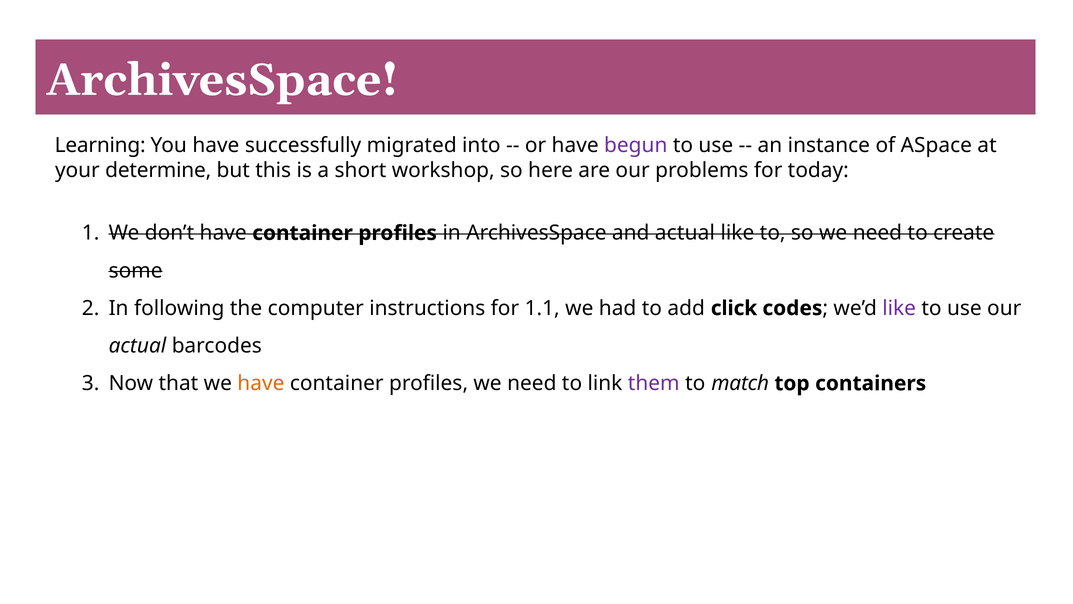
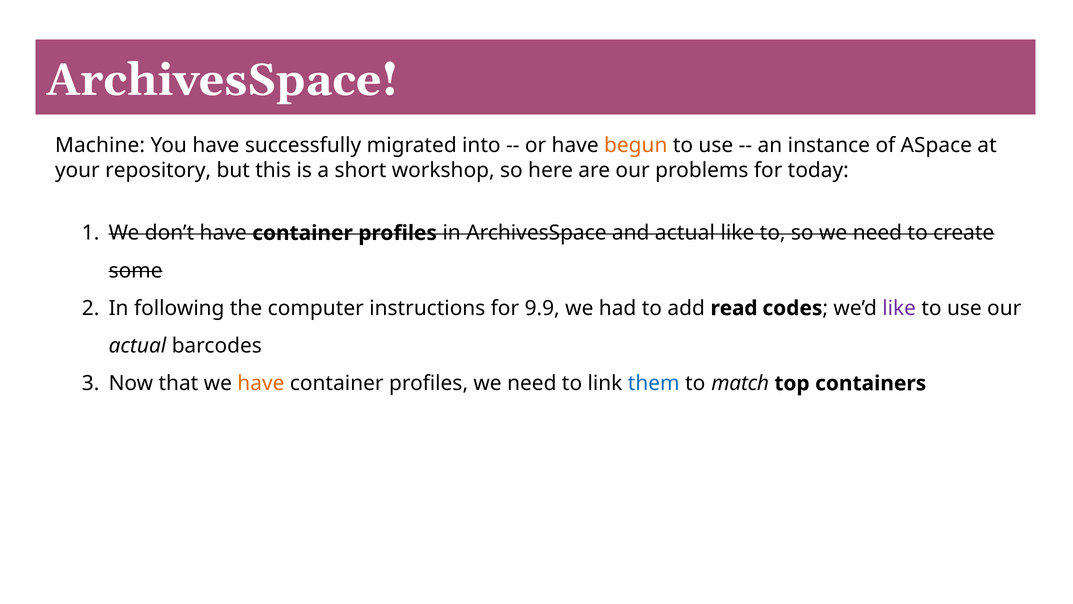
Learning: Learning -> Machine (100, 145)
begun colour: purple -> orange (636, 145)
determine: determine -> repository (158, 170)
1.1: 1.1 -> 9.9 (542, 308)
click: click -> read (734, 308)
them colour: purple -> blue (654, 383)
